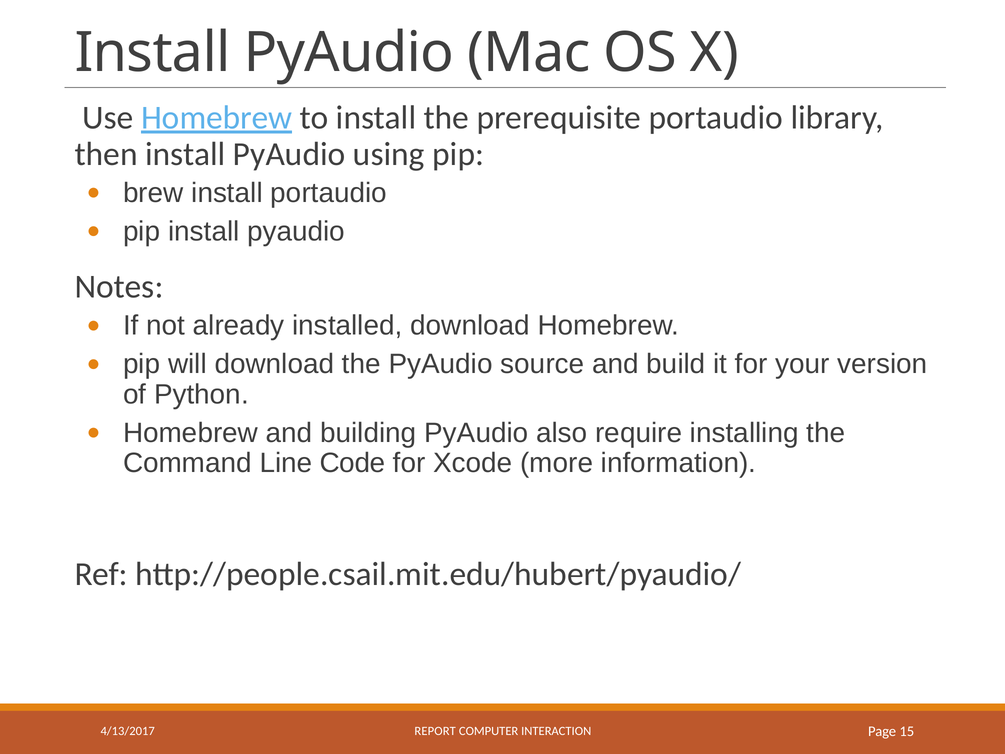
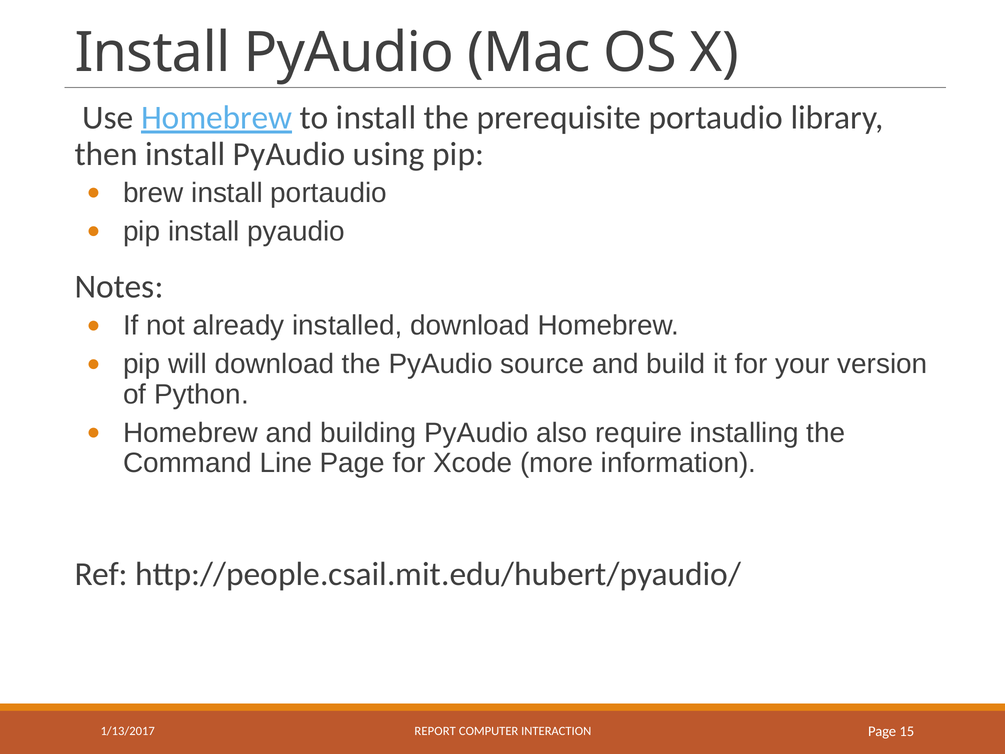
Line Code: Code -> Page (352, 463)
4/13/2017: 4/13/2017 -> 1/13/2017 (128, 731)
